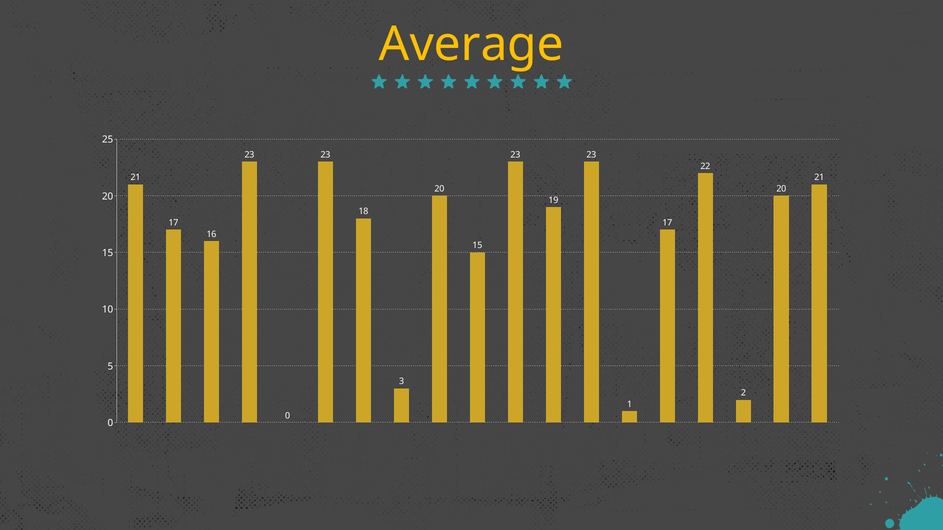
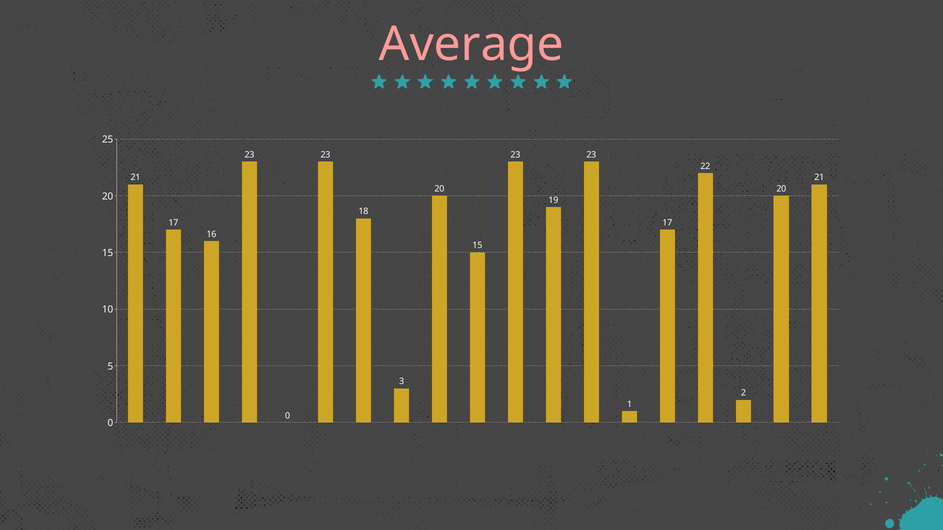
Average colour: yellow -> pink (472, 44)
